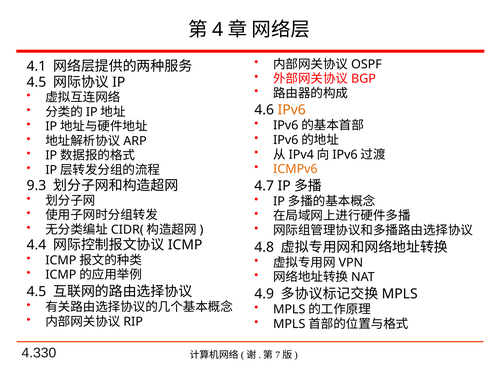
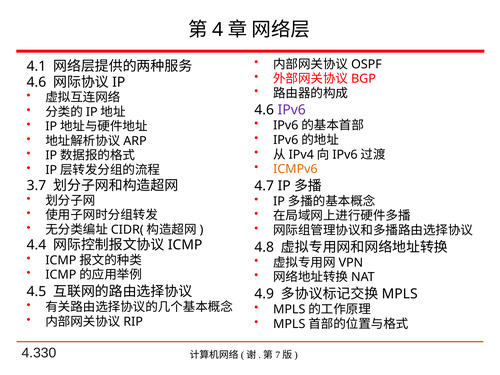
4.5: 4.5 -> 4.6 (36, 82)
IPv6 colour: orange -> purple (292, 110)
9.3: 9.3 -> 3.7 (36, 185)
